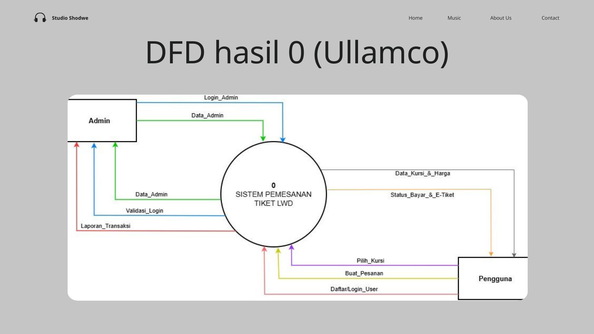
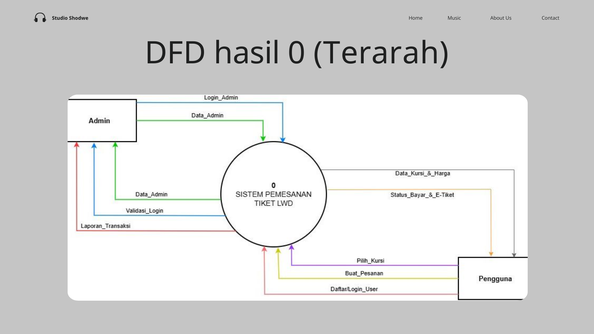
Ullamco: Ullamco -> Terarah (381, 53)
